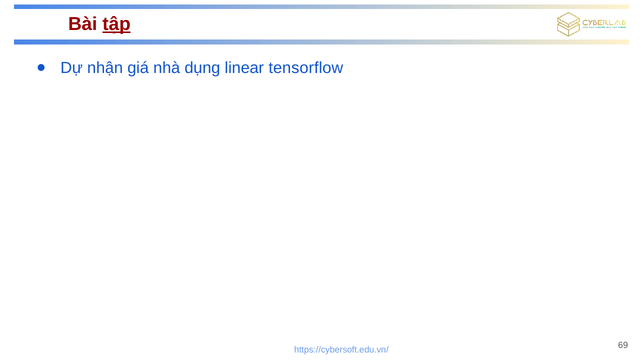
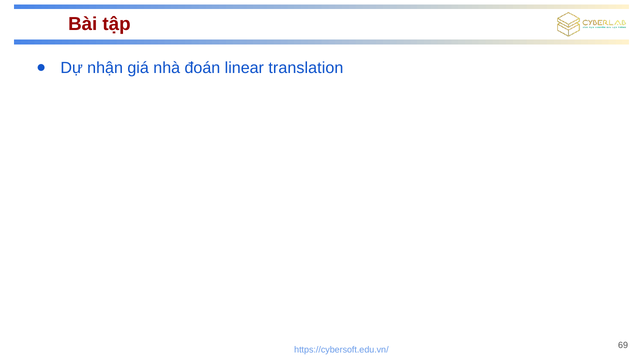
tập underline: present -> none (117, 24)
dụng: dụng -> đoán (202, 68)
tensorflow: tensorflow -> translation (306, 68)
